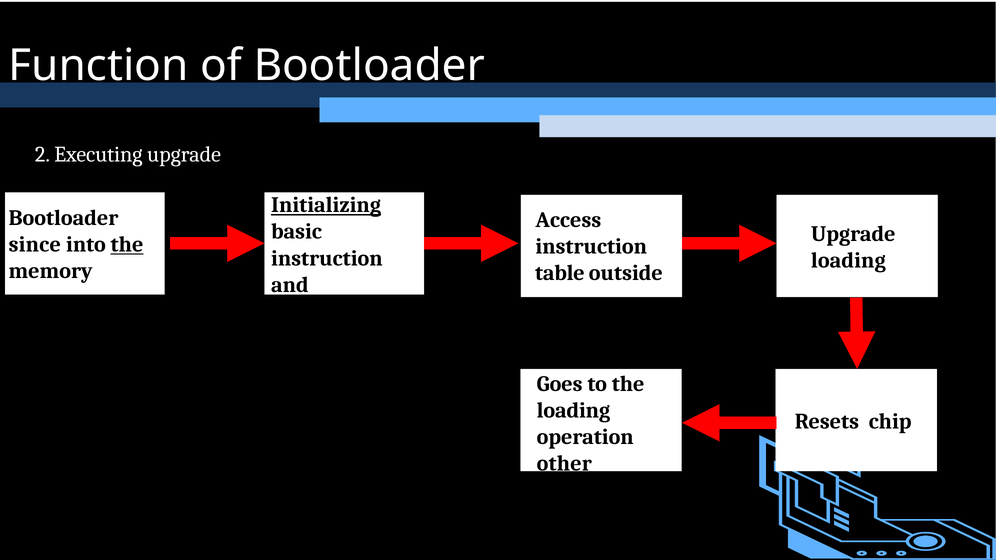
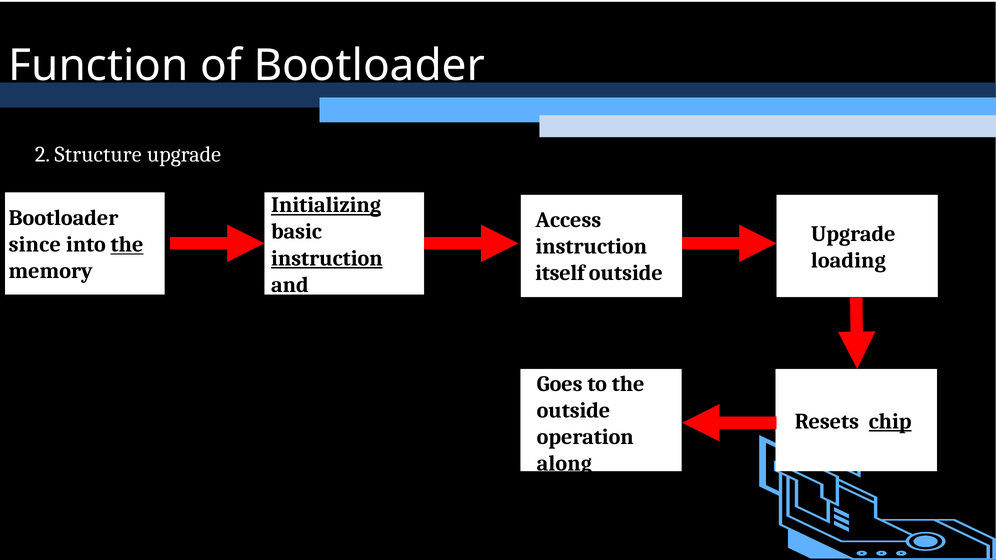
Executing: Executing -> Structure (98, 155)
instruction underline: none -> present (327, 258)
table: table -> itself (560, 273)
loading: loading -> outside (573, 411)
chip underline: none -> present (890, 422)
other: other -> along (564, 464)
